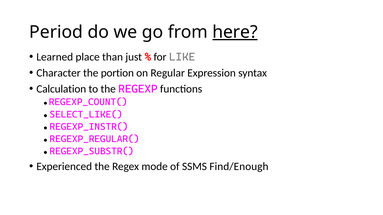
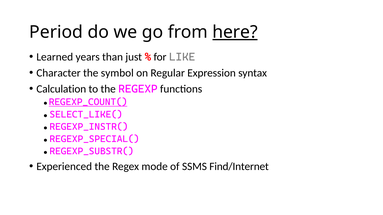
place: place -> years (88, 57)
portion: portion -> symbol (117, 73)
REGEXP_COUNT( underline: none -> present (88, 102)
REGEXP_REGULAR(: REGEXP_REGULAR( -> REGEXP_SPECIAL( (94, 139)
Find/Enough: Find/Enough -> Find/Internet (239, 167)
